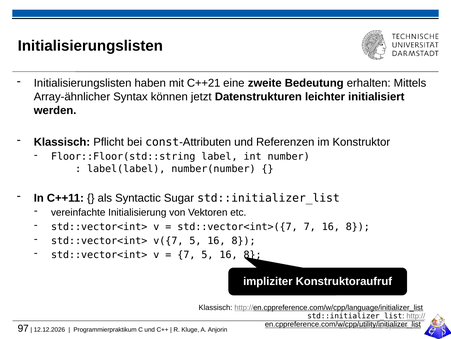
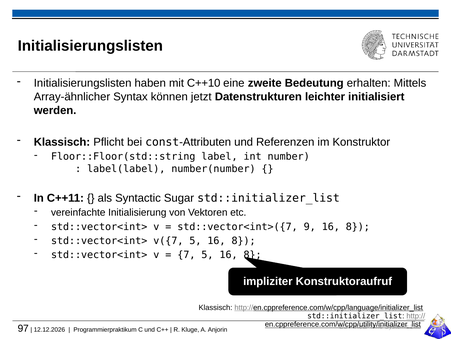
C++21: C++21 -> C++10 (204, 83)
std::vector<int>({7 7: 7 -> 9 (310, 226)
